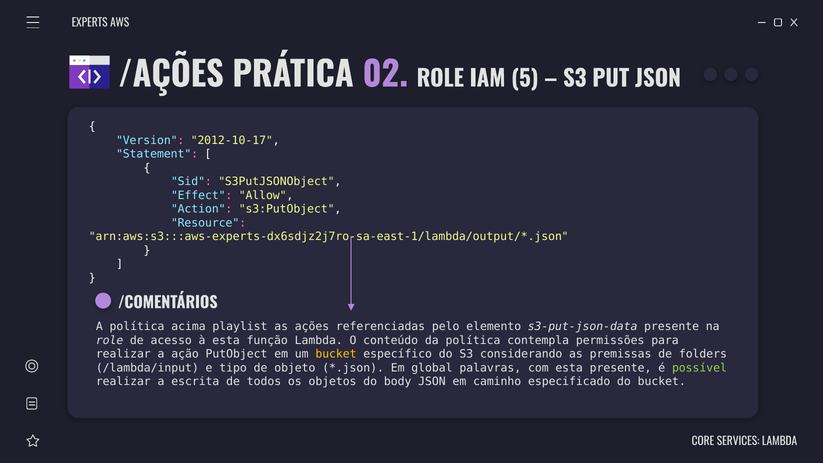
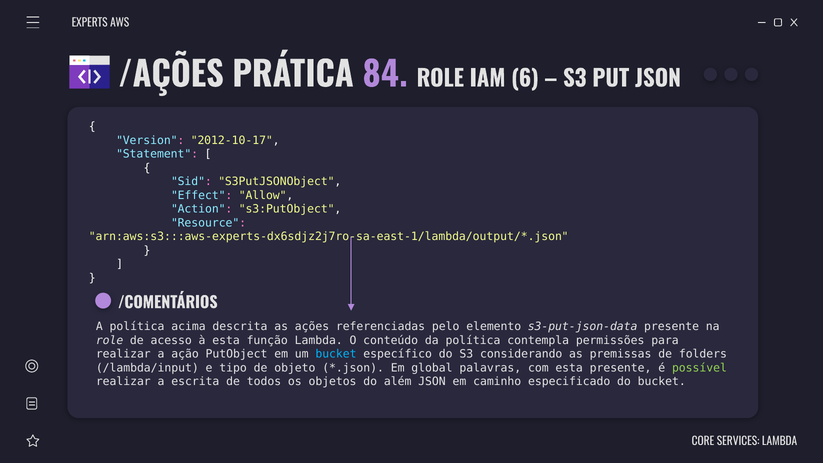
02: 02 -> 84 (385, 75)
5: 5 -> 6 (525, 79)
playlist: playlist -> descrita (240, 327)
bucket colour: yellow -> light blue (336, 354)
body: body -> além (398, 381)
